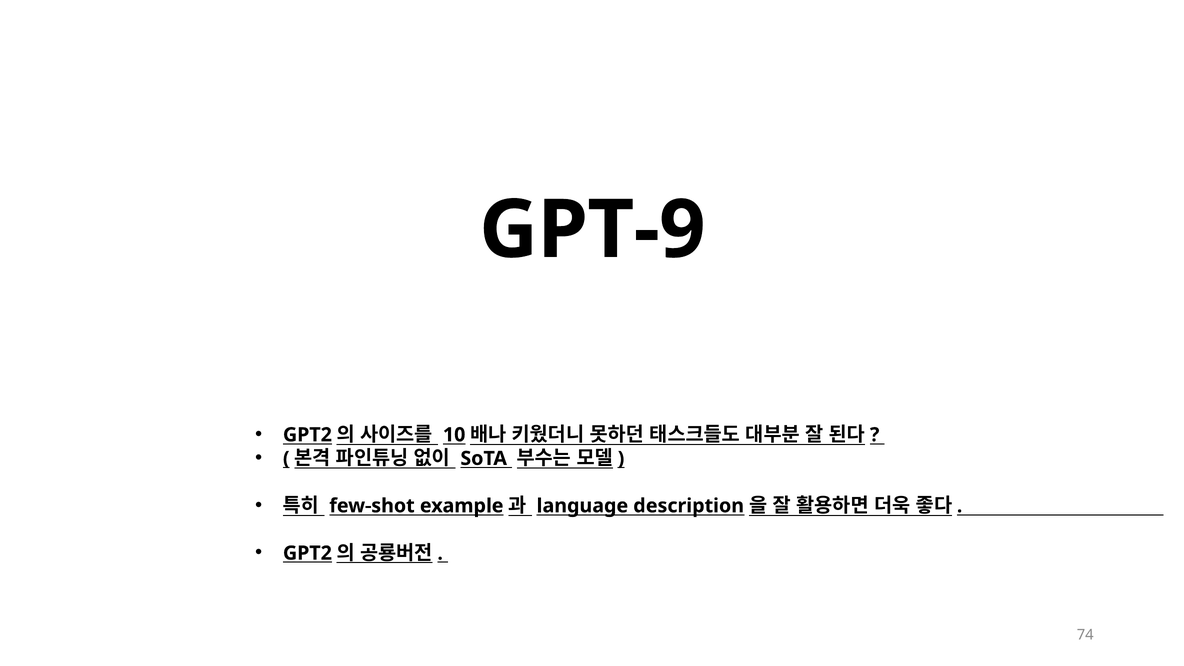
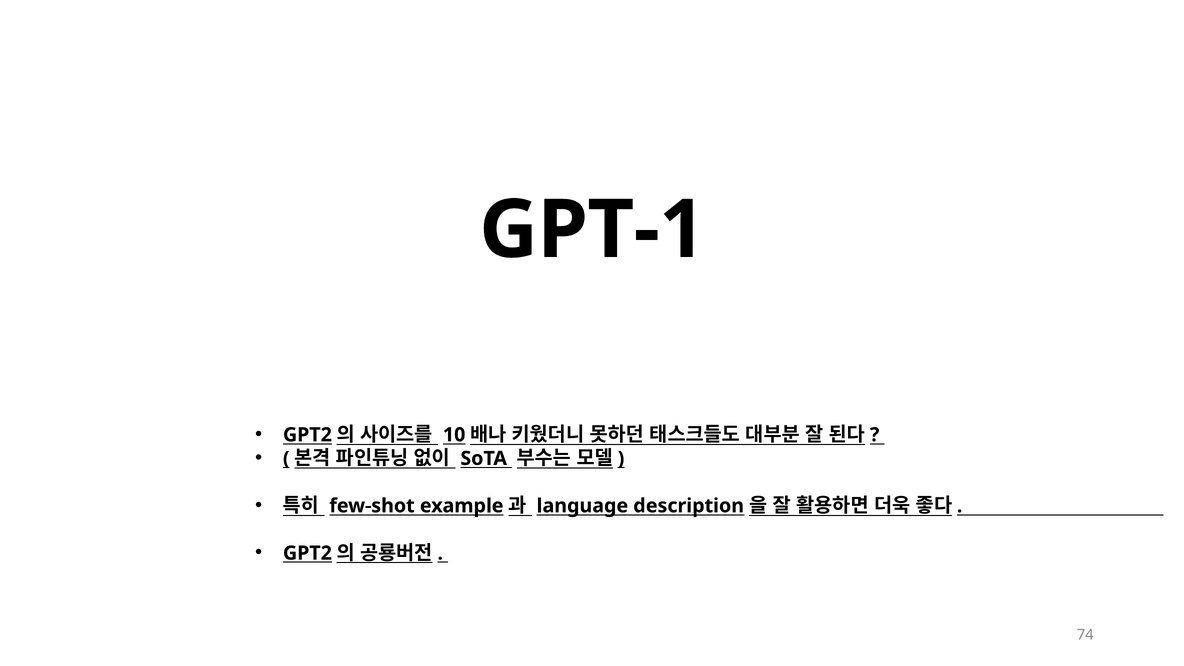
GPT-9: GPT-9 -> GPT-1 (592, 230)
